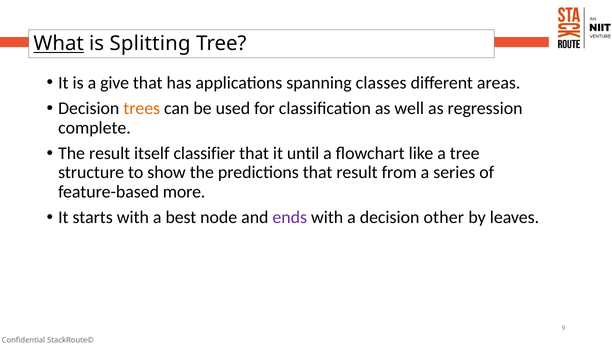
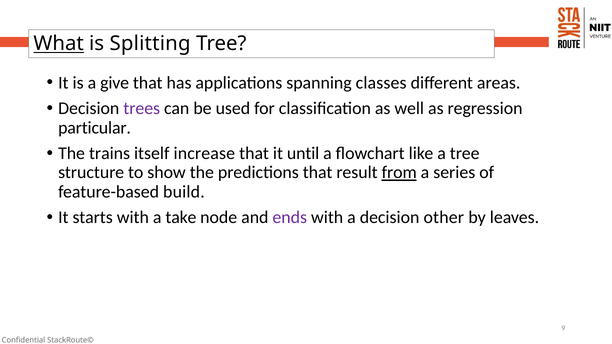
trees colour: orange -> purple (142, 108)
complete: complete -> particular (95, 128)
The result: result -> trains (110, 153)
classifier: classifier -> increase (204, 153)
from underline: none -> present (399, 173)
more: more -> build (184, 192)
best: best -> take (181, 218)
